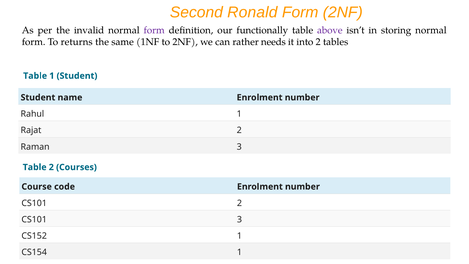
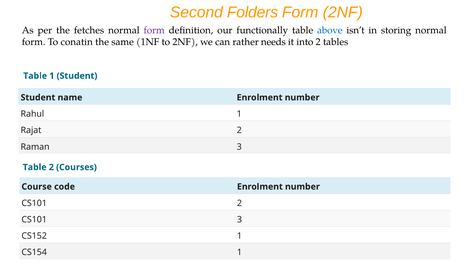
Ronald: Ronald -> Folders (253, 12)
invalid: invalid -> fetches (89, 30)
above colour: purple -> blue (330, 30)
returns: returns -> conatin (77, 42)
